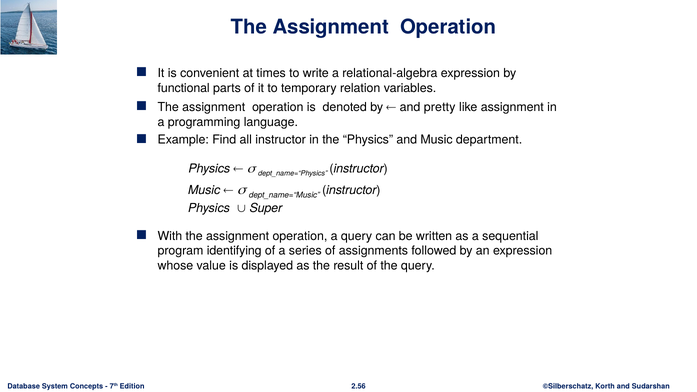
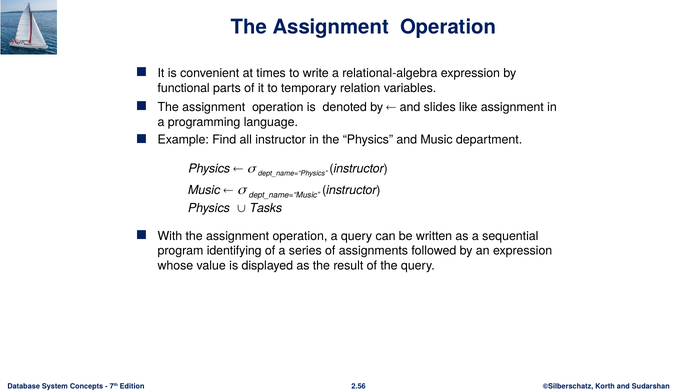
pretty: pretty -> slides (440, 107)
Super: Super -> Tasks (266, 208)
